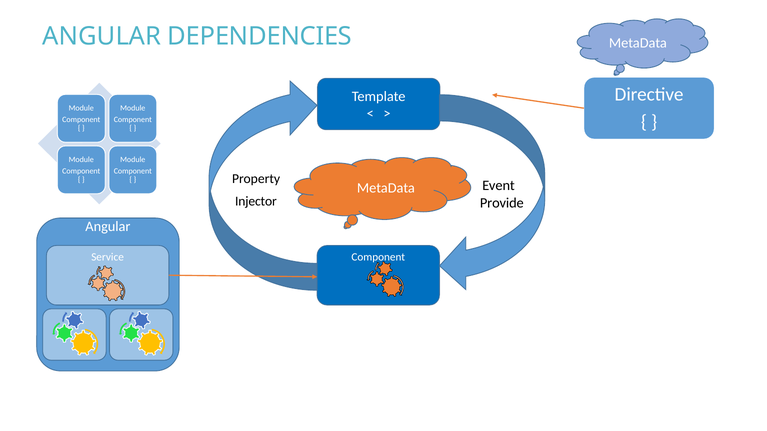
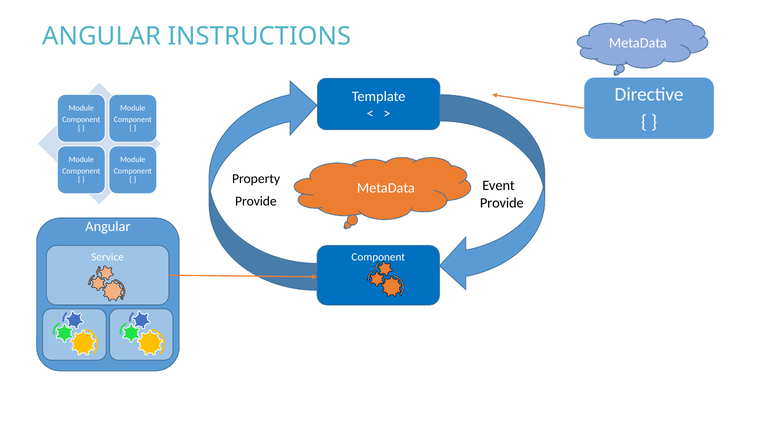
DEPENDENCIES: DEPENDENCIES -> INSTRUCTIONS (260, 36)
Injector: Injector -> Provide (256, 201)
